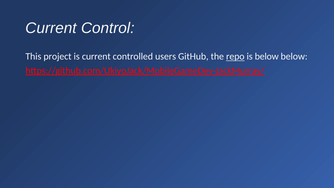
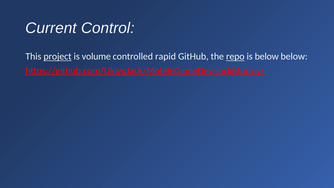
project underline: none -> present (58, 56)
is current: current -> volume (96, 56)
users: users -> rapid (166, 56)
